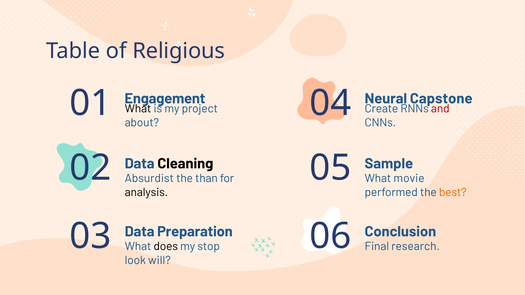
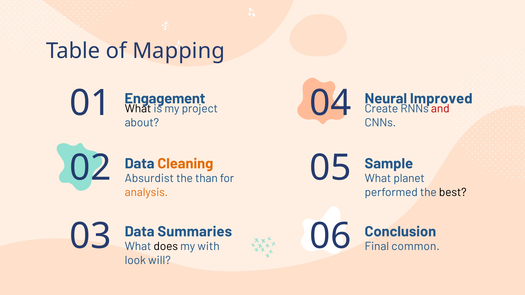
Religious: Religious -> Mapping (179, 51)
Capstone: Capstone -> Improved (441, 99)
Cleaning colour: black -> orange (185, 164)
movie: movie -> planet (409, 179)
analysis colour: black -> orange (146, 193)
best colour: orange -> black (453, 193)
Preparation: Preparation -> Summaries (195, 232)
stop: stop -> with (209, 247)
research: research -> common (416, 247)
